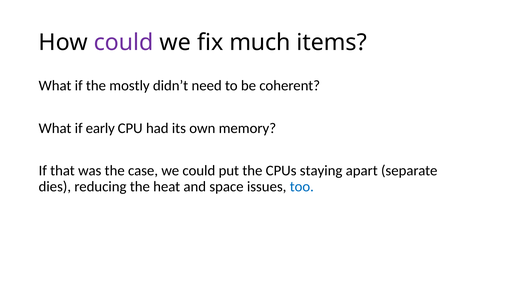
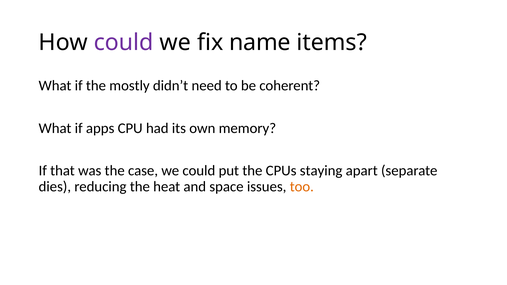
much: much -> name (260, 43)
early: early -> apps (100, 128)
too colour: blue -> orange (302, 187)
